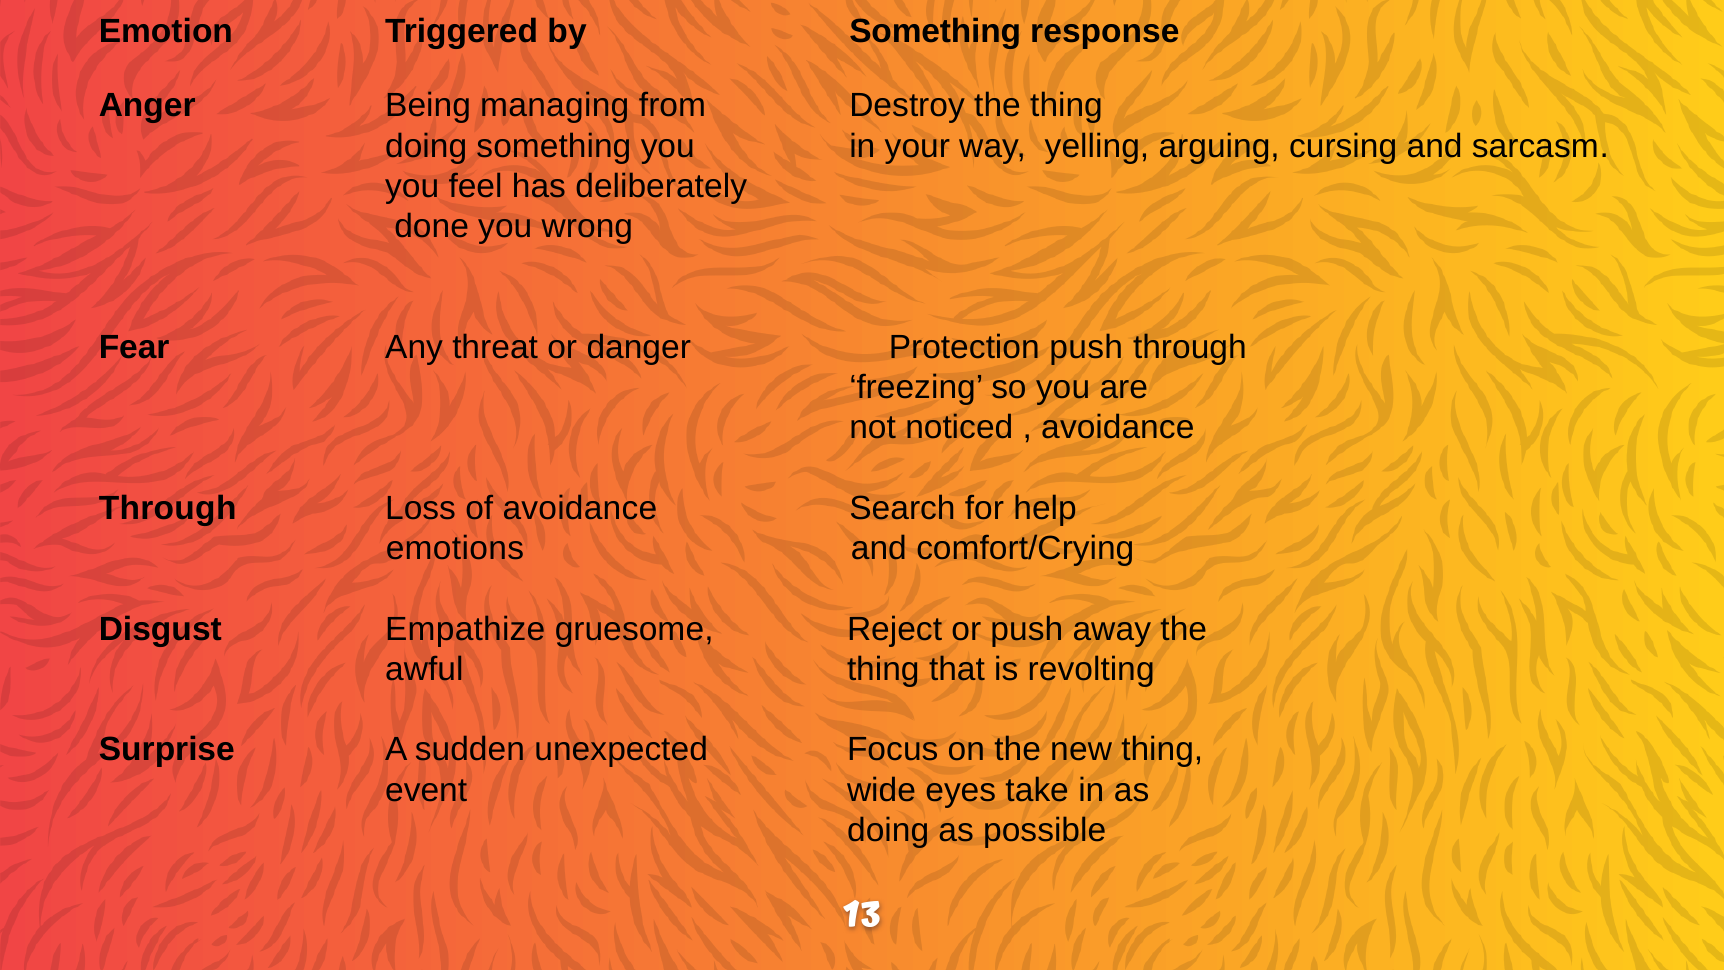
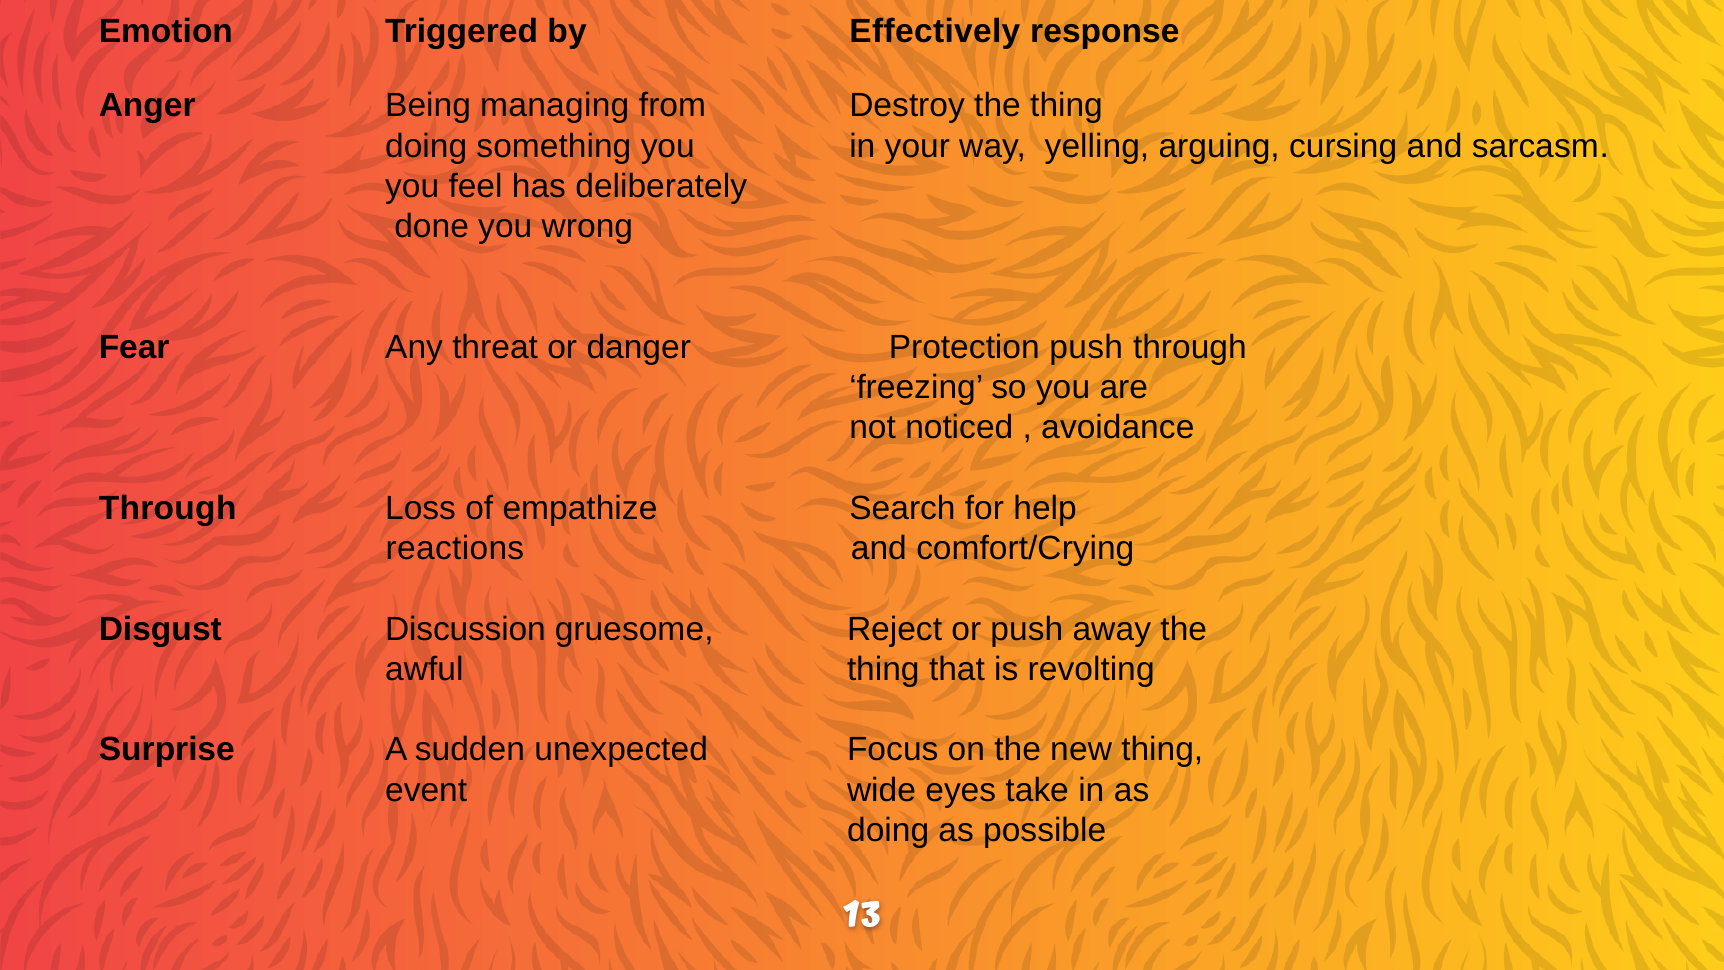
by Something: Something -> Effectively (935, 31)
of avoidance: avoidance -> empathize (580, 508)
emotions: emotions -> reactions (455, 548)
Empathize: Empathize -> Discussion (465, 629)
